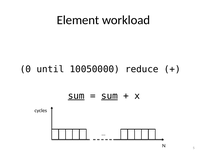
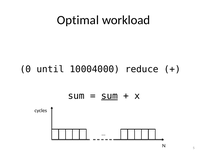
Element: Element -> Optimal (78, 20)
10050000: 10050000 -> 10004000 (95, 69)
sum underline: present -> none (76, 96)
